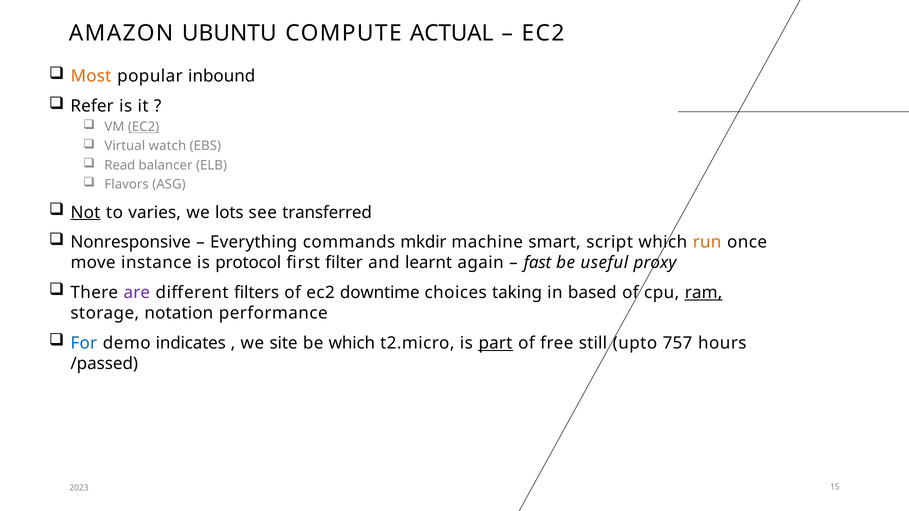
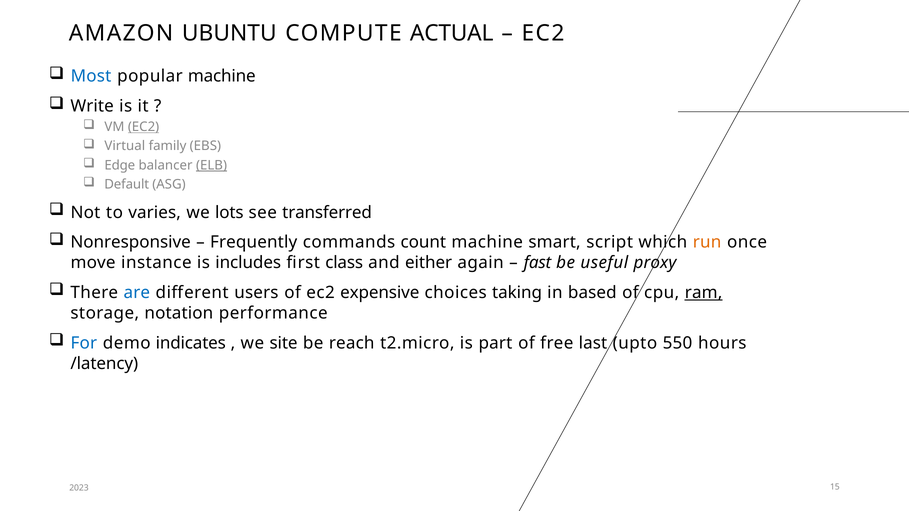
Most colour: orange -> blue (91, 76)
popular inbound: inbound -> machine (222, 76)
Refer: Refer -> Write (92, 106)
watch: watch -> family (168, 146)
Read: Read -> Edge (120, 165)
ELB underline: none -> present (211, 165)
Flavors: Flavors -> Default (127, 184)
Not underline: present -> none (85, 213)
Everything: Everything -> Frequently (254, 242)
mkdir: mkdir -> count (423, 242)
protocol: protocol -> includes (248, 263)
filter: filter -> class (344, 263)
learnt: learnt -> either (429, 263)
are colour: purple -> blue (137, 293)
filters: filters -> users (256, 293)
downtime: downtime -> expensive (380, 293)
be which: which -> reach (352, 343)
part underline: present -> none (495, 343)
still: still -> last (593, 343)
757: 757 -> 550 (677, 343)
/passed: /passed -> /latency (104, 364)
